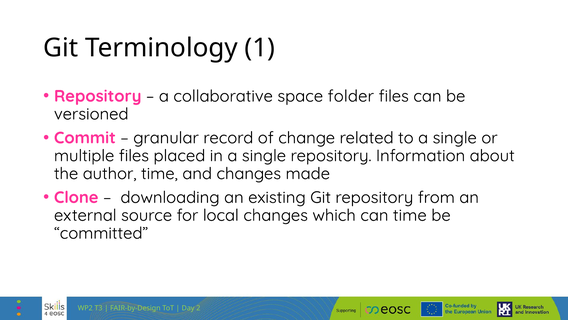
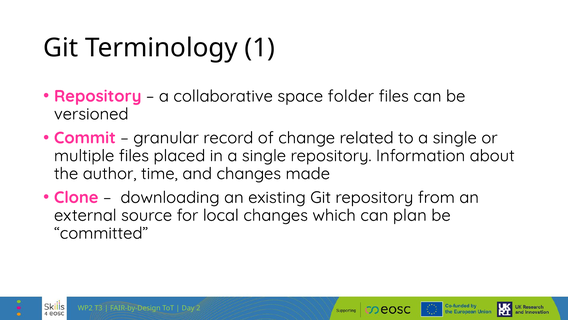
can time: time -> plan (410, 215)
